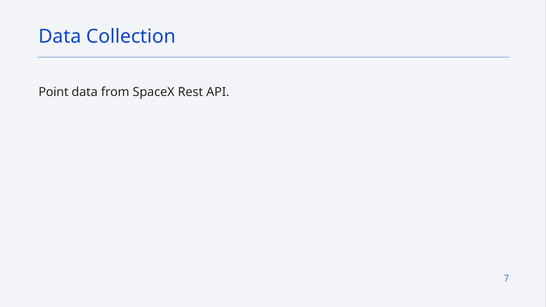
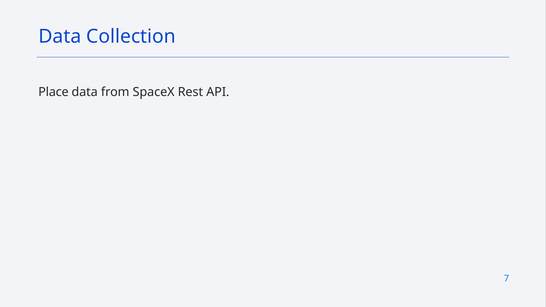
Point: Point -> Place (53, 92)
